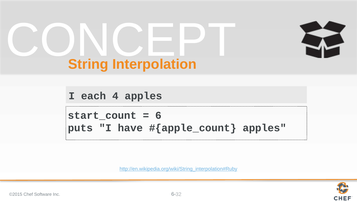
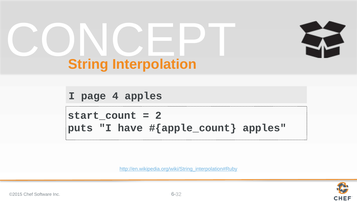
each: each -> page (93, 96)
6: 6 -> 2 (158, 115)
